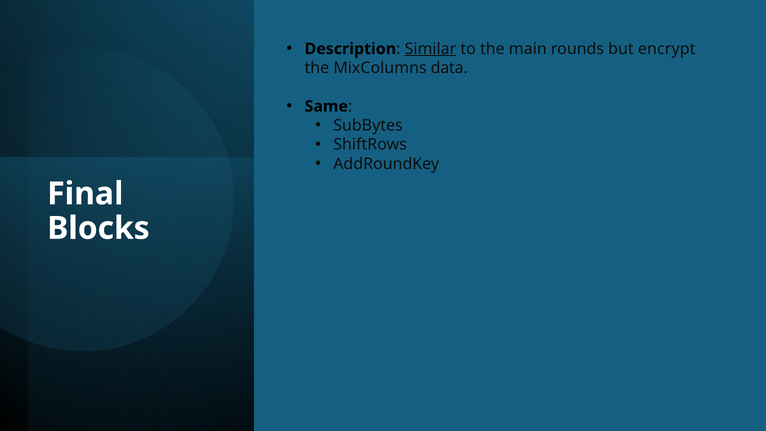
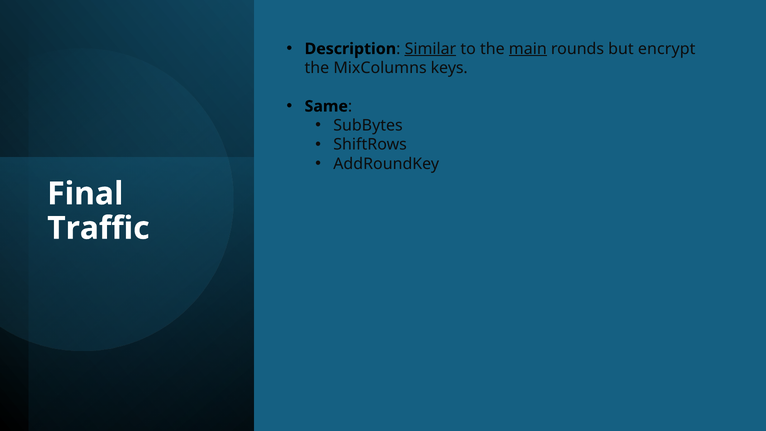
main underline: none -> present (528, 49)
data: data -> keys (449, 68)
Blocks: Blocks -> Traffic (98, 228)
